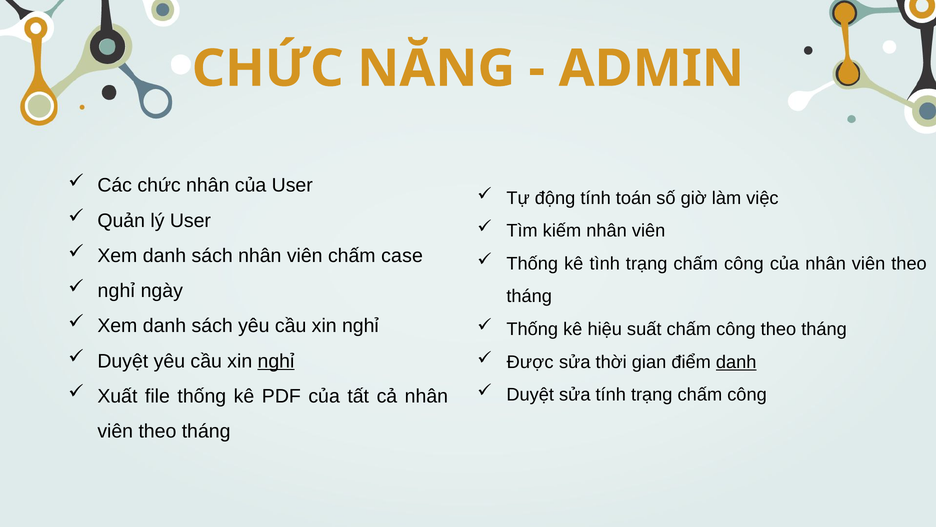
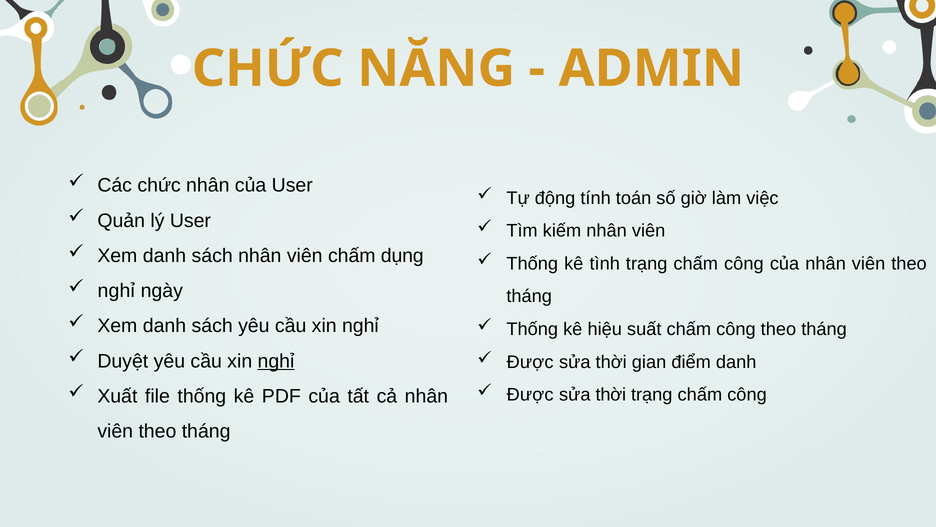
case: case -> dụng (402, 256)
danh underline: present -> none (736, 362)
Duyệt: Duyệt -> Được (530, 394)
tính: tính -> thời (611, 394)
